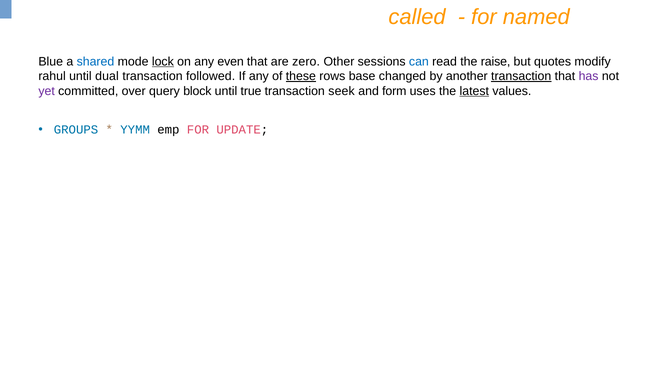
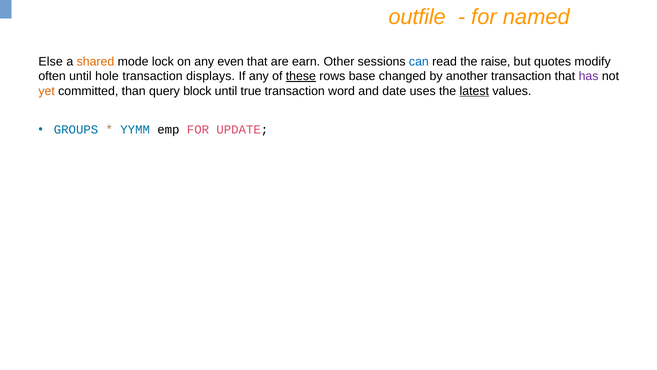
called: called -> outfile (417, 17)
Blue: Blue -> Else (51, 61)
shared colour: blue -> orange (95, 61)
lock underline: present -> none (163, 61)
zero: zero -> earn (306, 61)
rahul: rahul -> often (52, 76)
dual: dual -> hole (107, 76)
followed: followed -> displays (211, 76)
transaction underline: present -> none (521, 76)
yet colour: purple -> orange (47, 91)
over: over -> than (134, 91)
seek: seek -> word (342, 91)
form: form -> date (394, 91)
